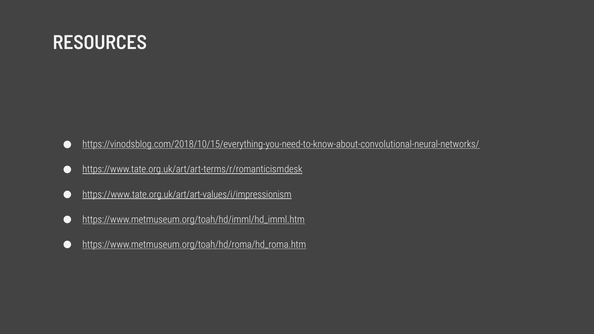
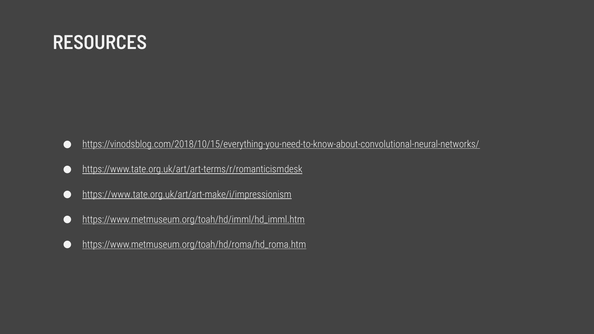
https://www.tate.org.uk/art/art-values/i/impressionism: https://www.tate.org.uk/art/art-values/i/impressionism -> https://www.tate.org.uk/art/art-make/i/impressionism (187, 195)
